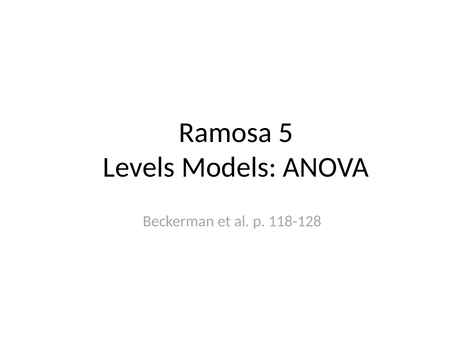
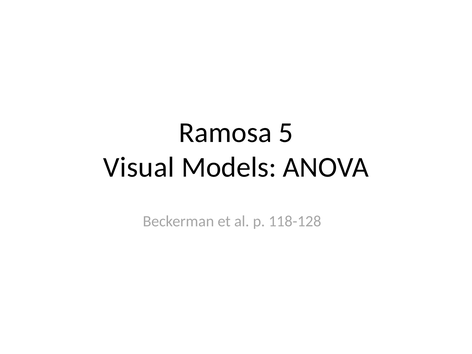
Levels: Levels -> Visual (139, 167)
